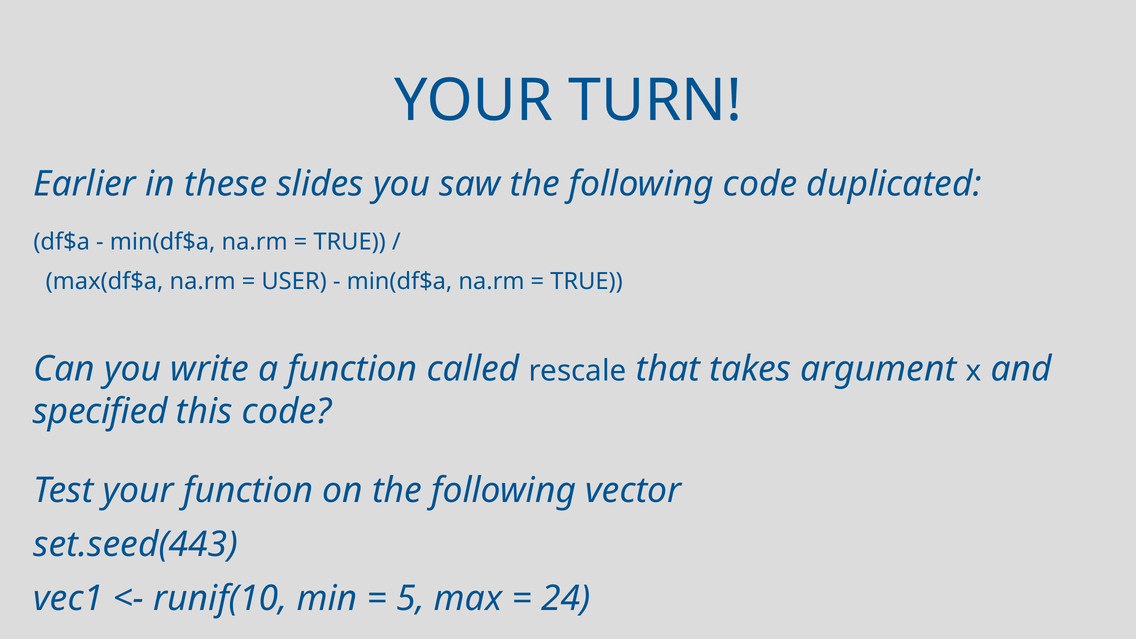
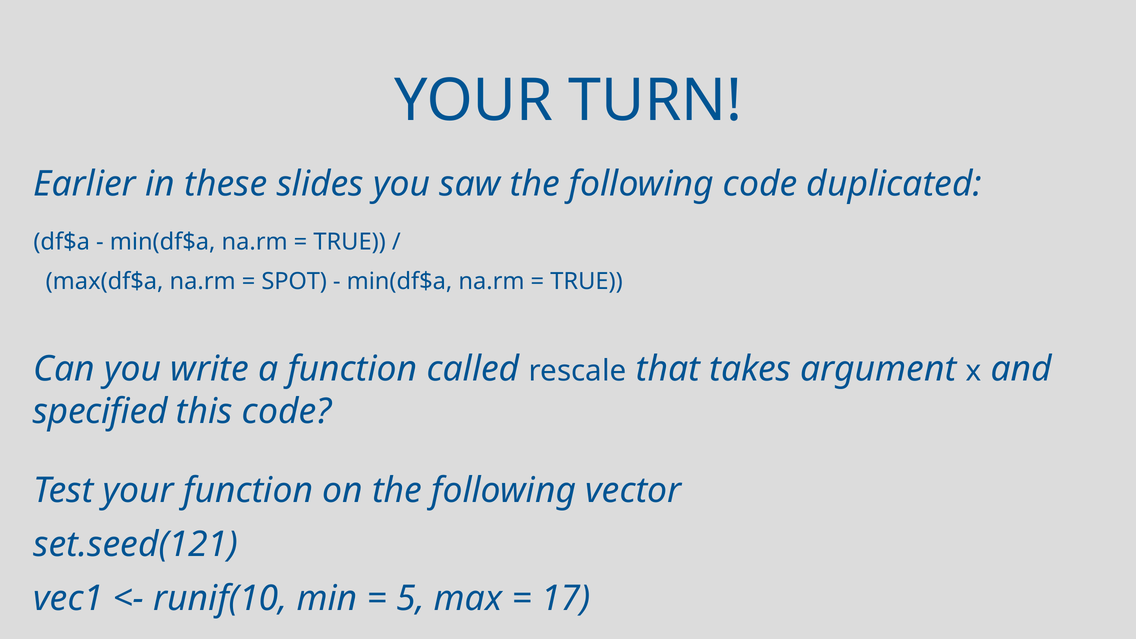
USER: USER -> SPOT (294, 282)
set.seed(443: set.seed(443 -> set.seed(121 (136, 545)
24: 24 -> 17 (566, 598)
